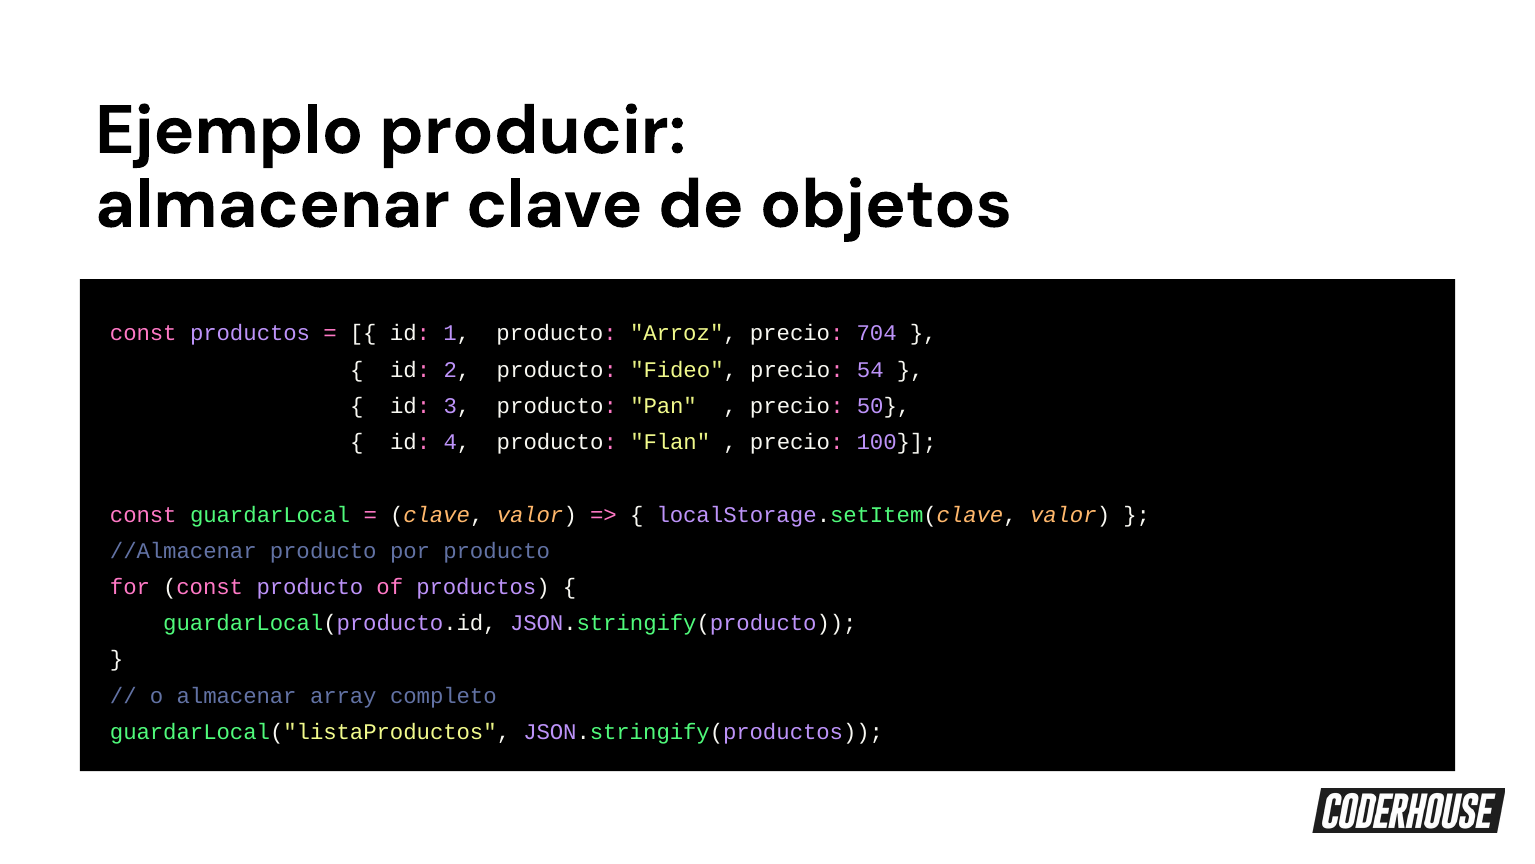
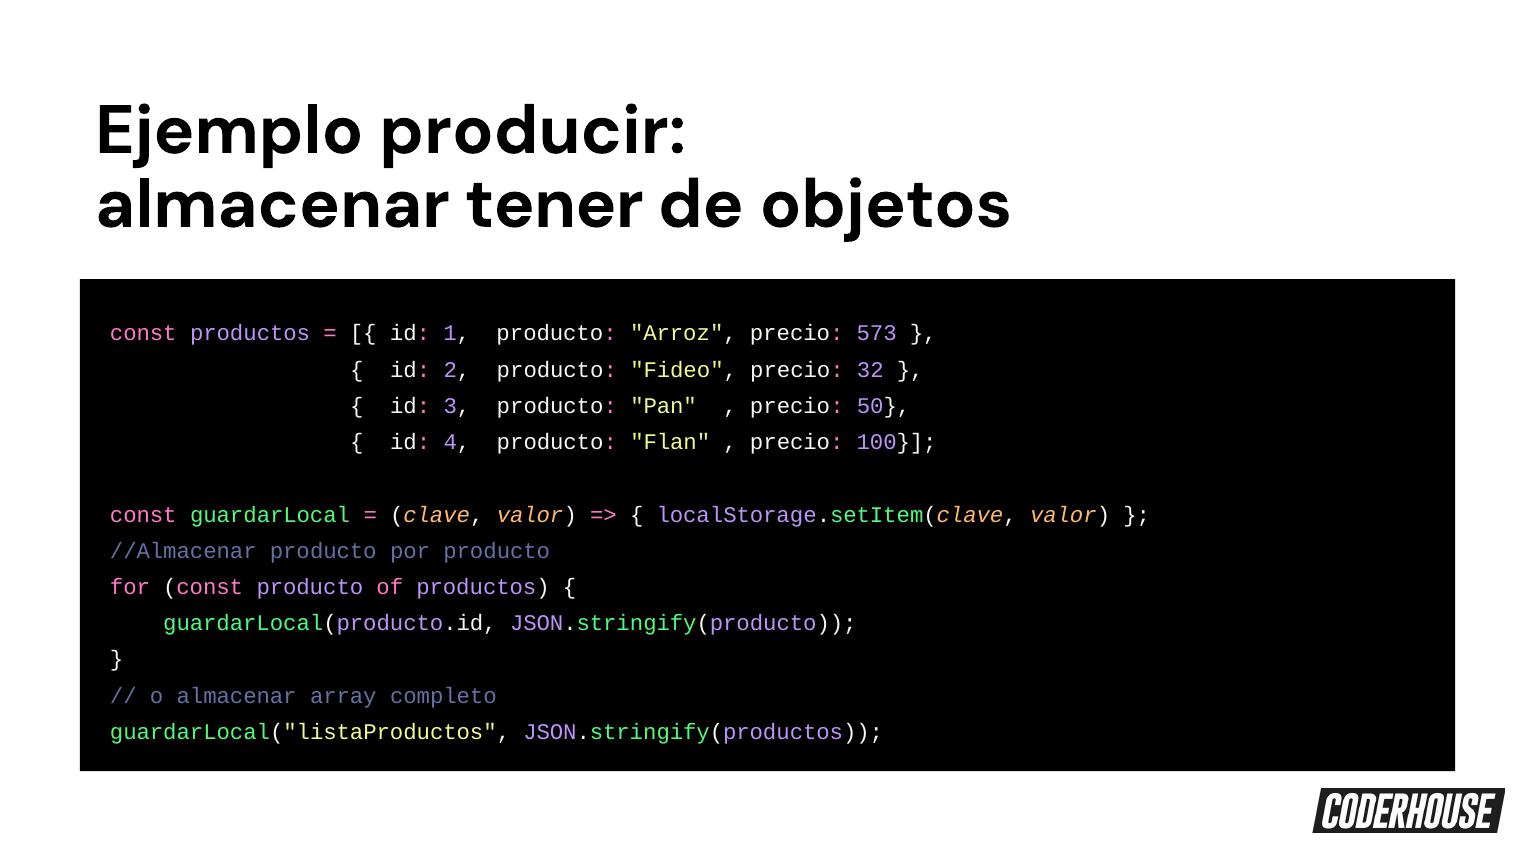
almacenar clave: clave -> tener (554, 204)
704: 704 -> 573 (877, 333)
54: 54 -> 32 (870, 370)
